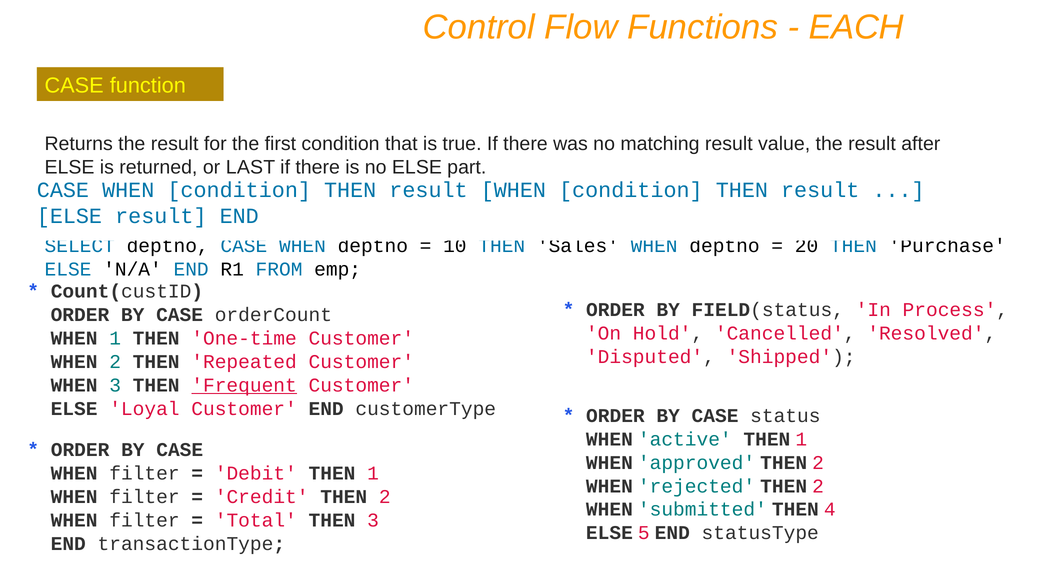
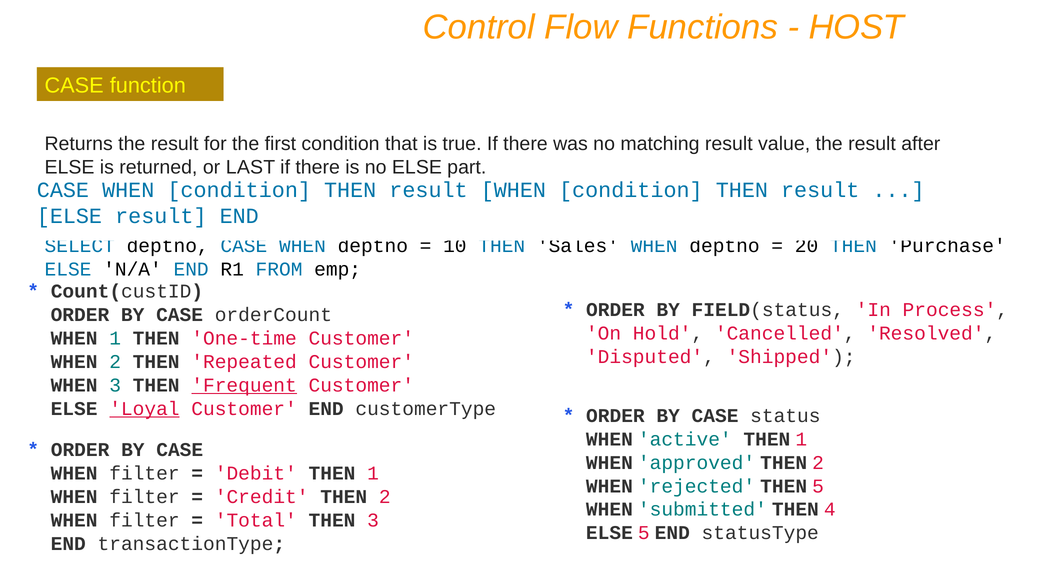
EACH: EACH -> HOST (856, 27)
Loyal underline: none -> present (144, 409)
rejected THEN 2: 2 -> 5 (818, 486)
